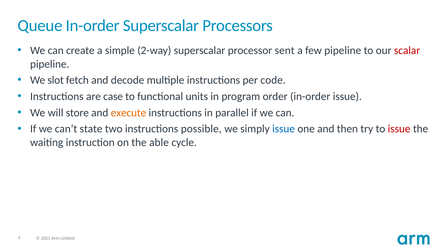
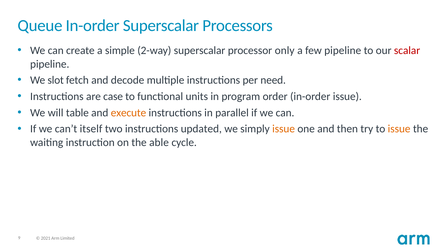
sent: sent -> only (285, 50)
code: code -> need (273, 80)
store: store -> table (77, 112)
state: state -> itself (91, 129)
possible: possible -> updated (201, 129)
issue colour: blue -> orange (284, 129)
issue colour: red -> orange (399, 129)
